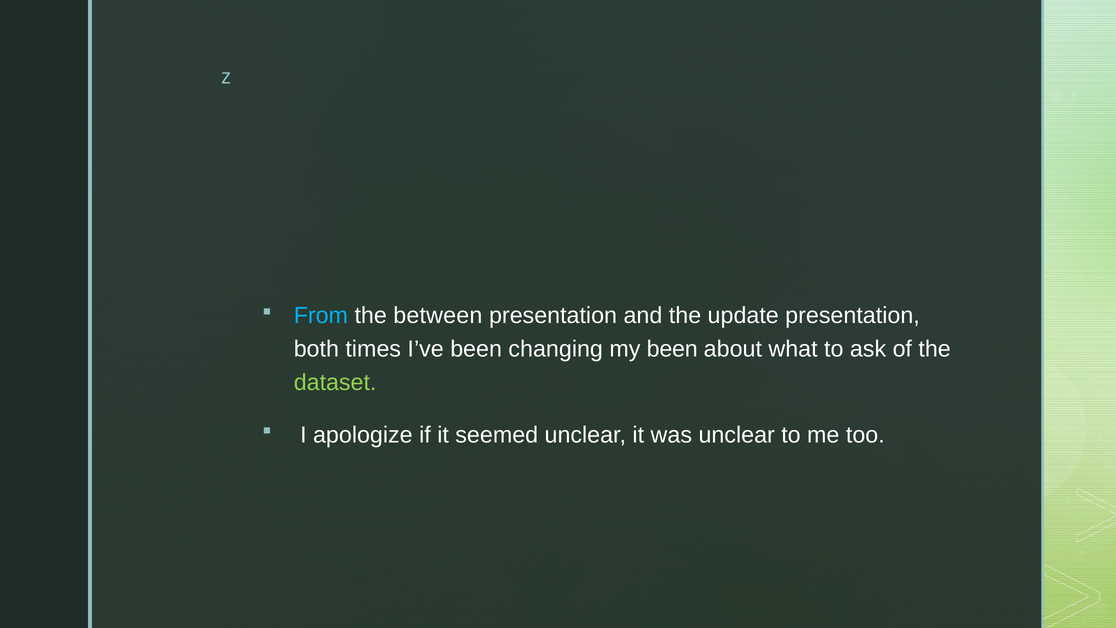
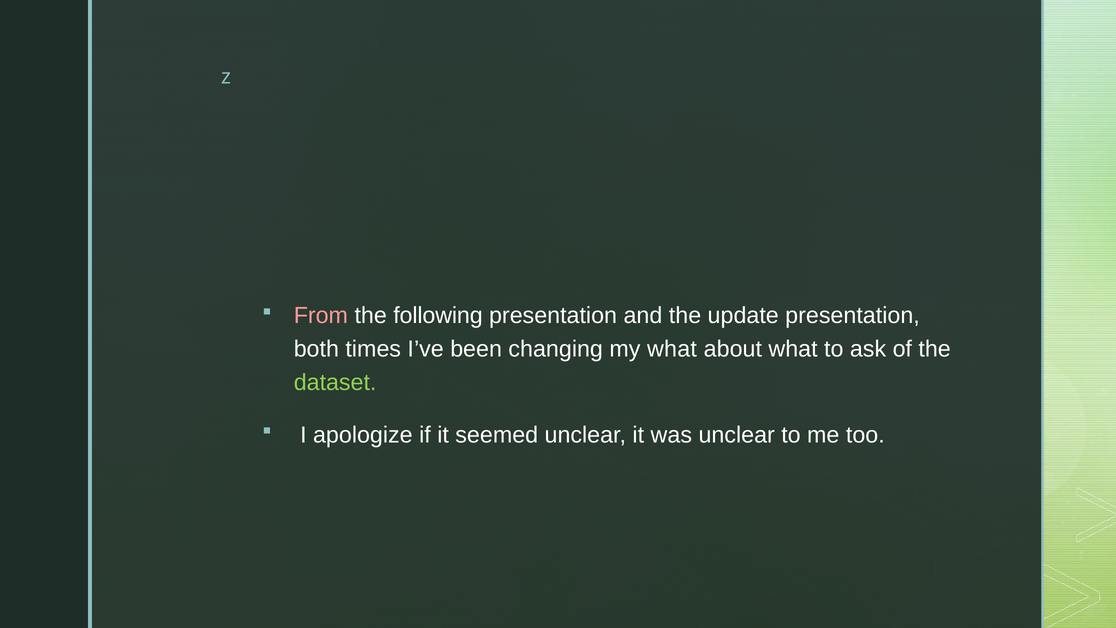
From colour: light blue -> pink (321, 316)
between: between -> following (438, 316)
my been: been -> what (672, 349)
